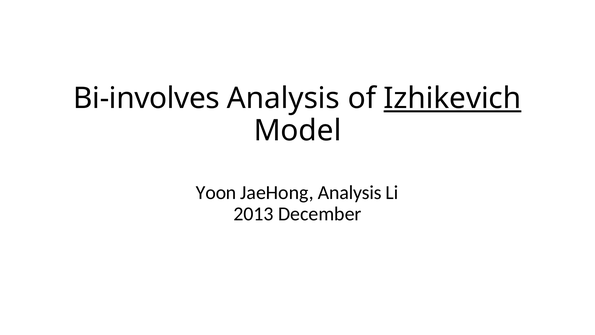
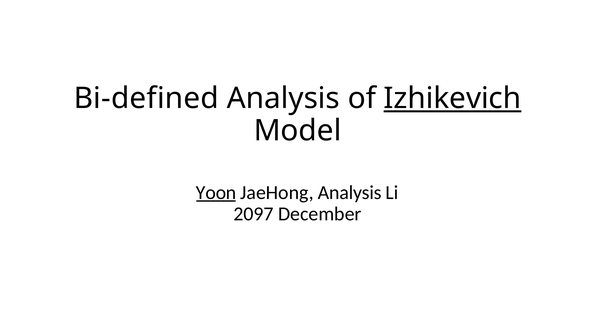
Bi-involves: Bi-involves -> Bi-defined (146, 98)
Yoon underline: none -> present (216, 192)
2013: 2013 -> 2097 (254, 214)
